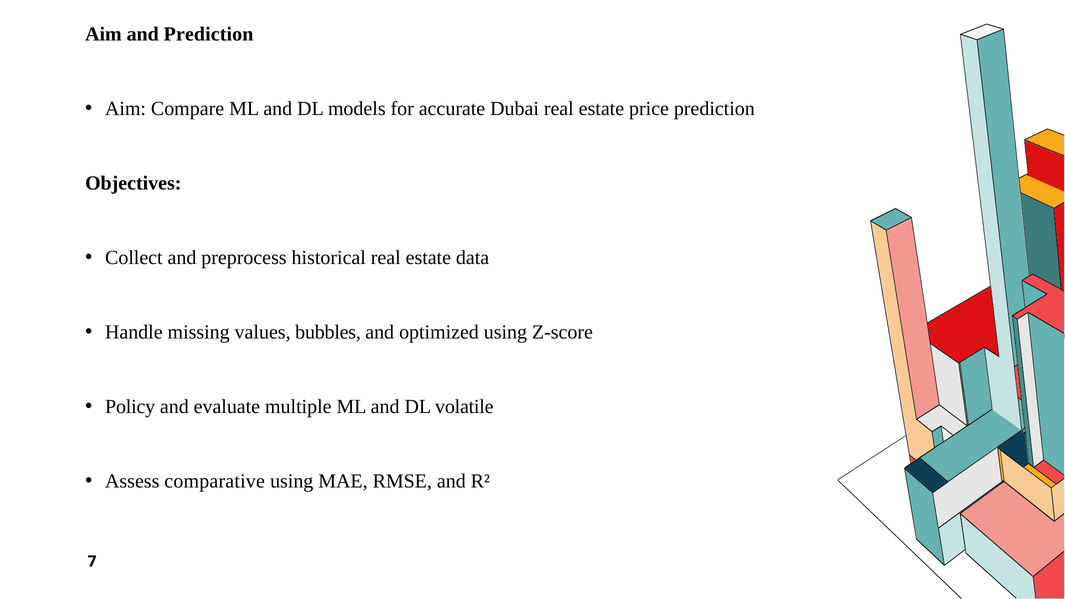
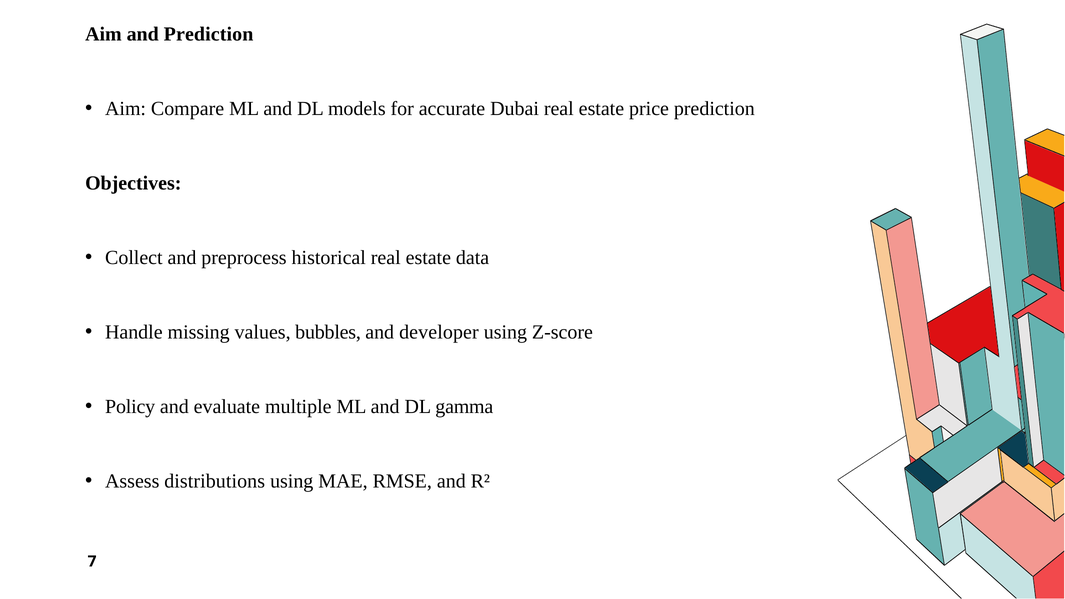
optimized: optimized -> developer (439, 332)
volatile: volatile -> gamma (464, 407)
comparative: comparative -> distributions (215, 481)
